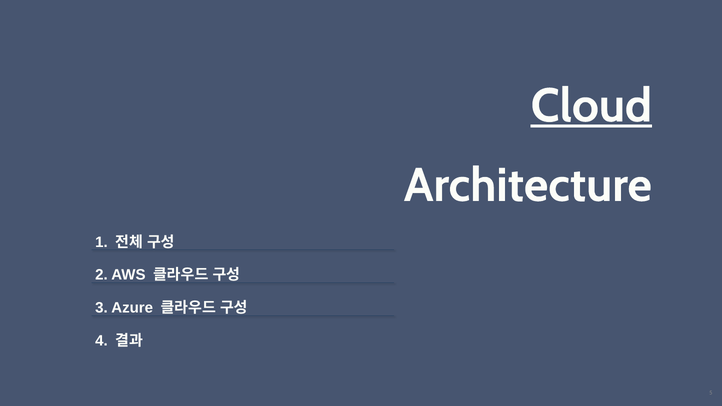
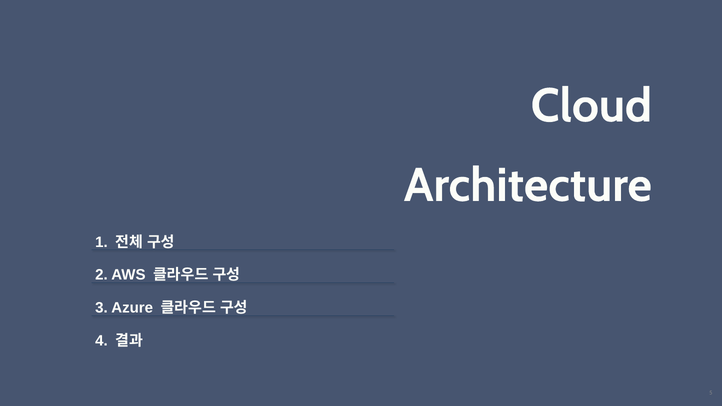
Cloud underline: present -> none (591, 106)
